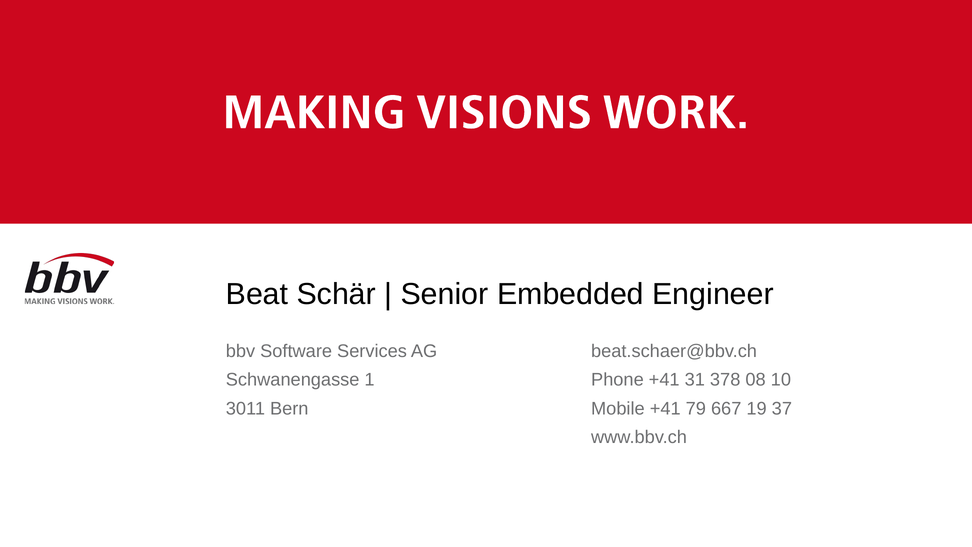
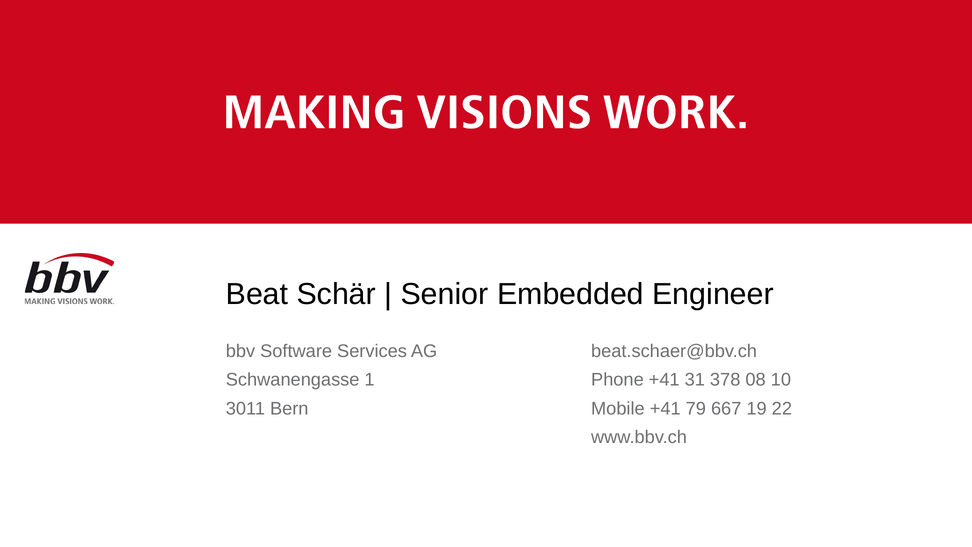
37: 37 -> 22 (782, 408)
